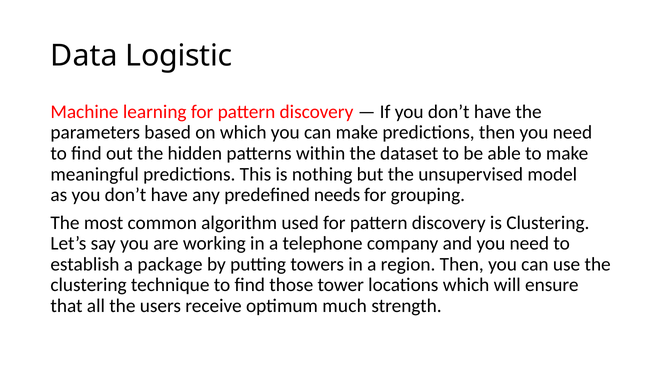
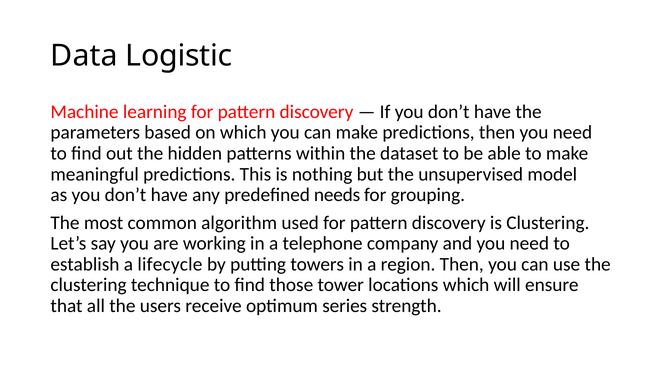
package: package -> lifecycle (170, 265)
much: much -> series (345, 306)
